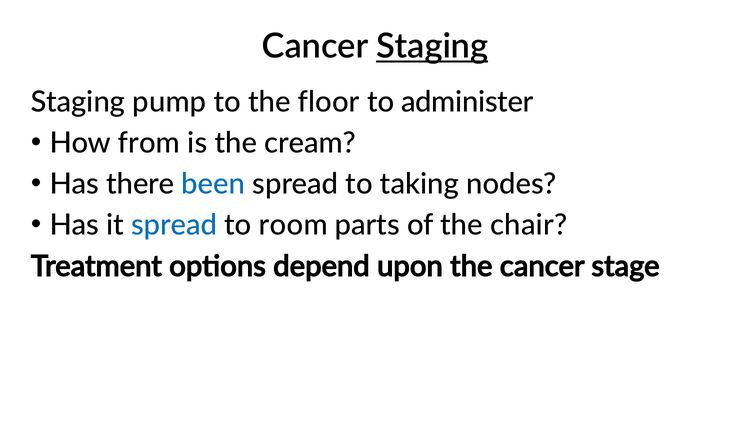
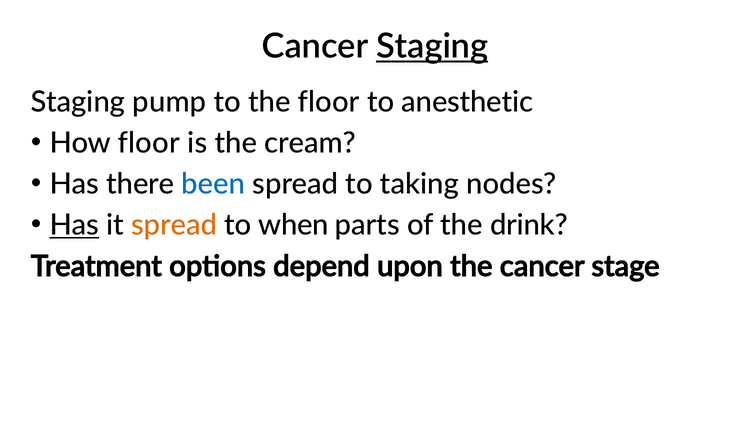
administer: administer -> anesthetic (467, 102)
How from: from -> floor (149, 143)
Has underline: none -> present (74, 225)
spread colour: blue -> orange (174, 225)
room: room -> when (293, 225)
chair: chair -> drink (529, 225)
